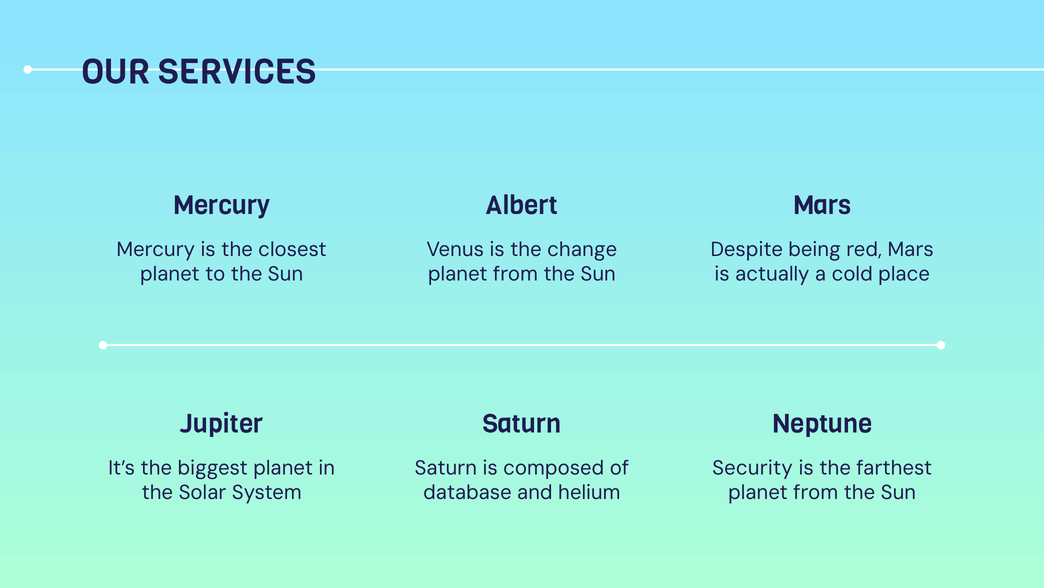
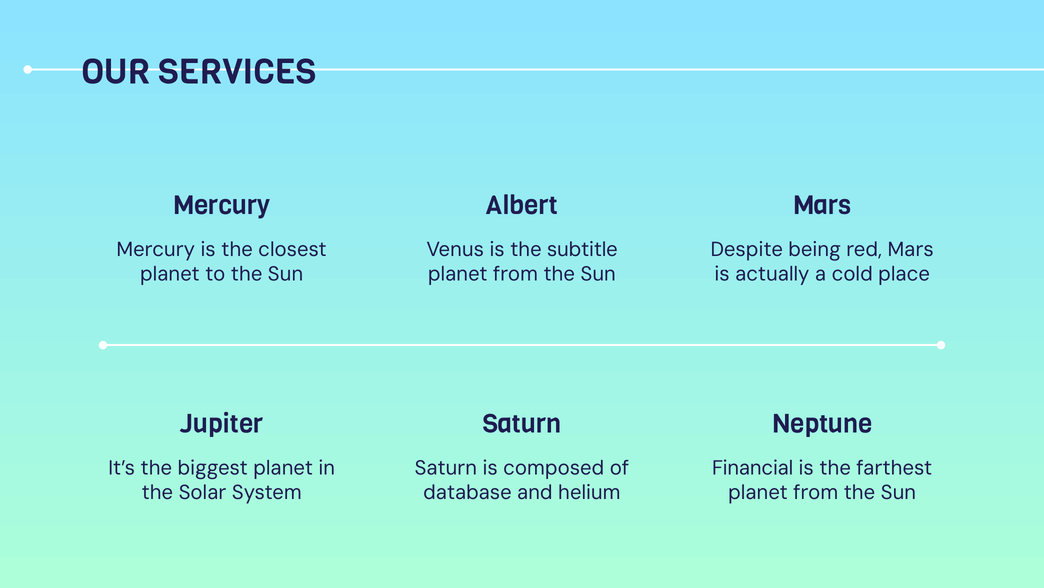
change: change -> subtitle (582, 249)
Security: Security -> Financial (753, 467)
